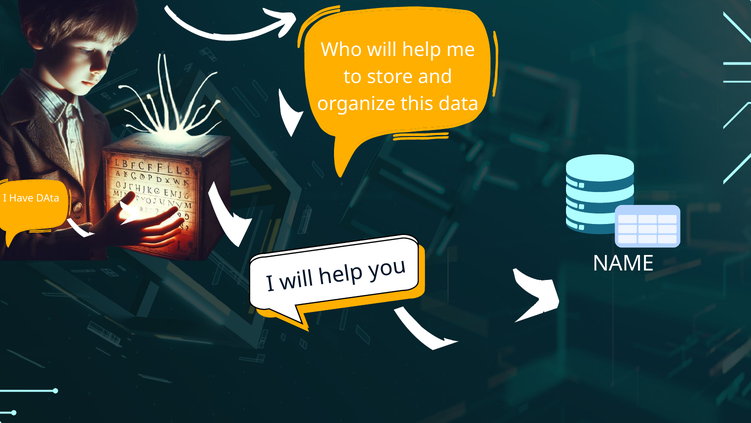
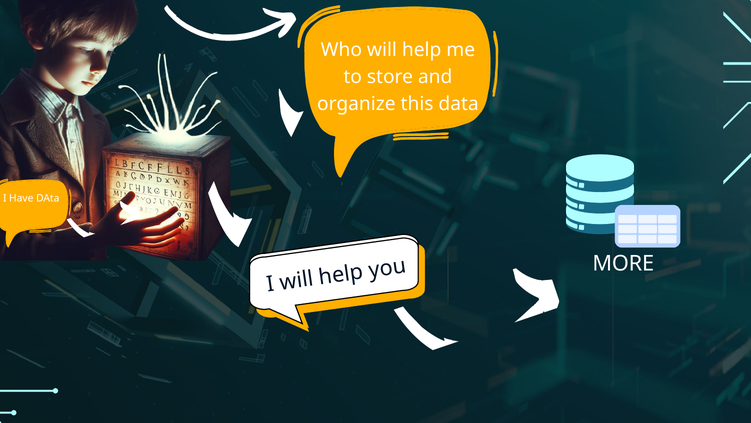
NAME: NAME -> MORE (623, 263)
